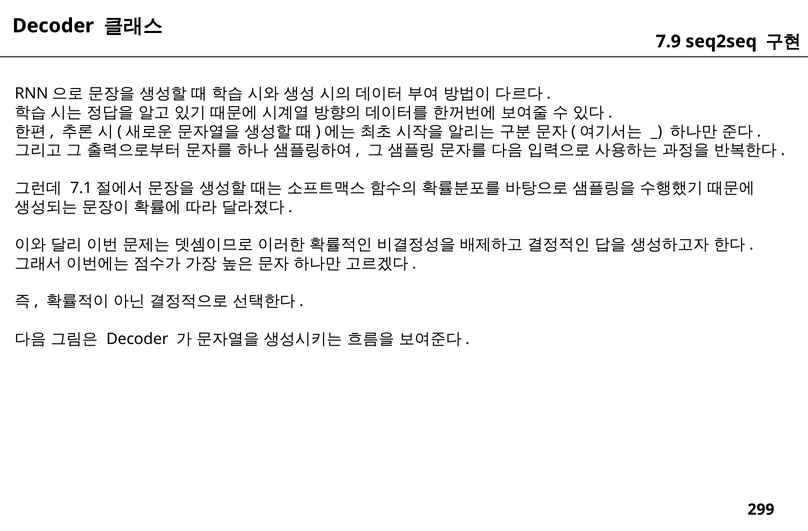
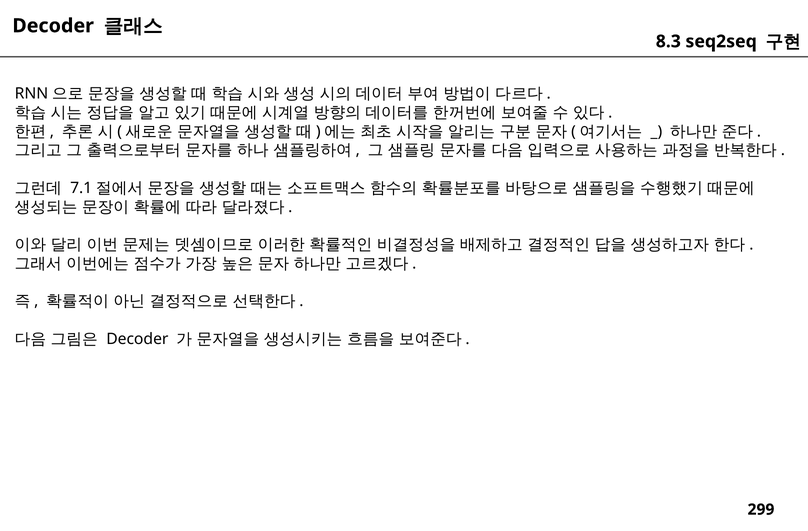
7.9: 7.9 -> 8.3 (668, 41)
